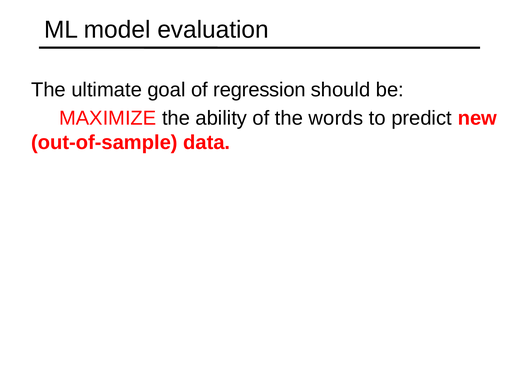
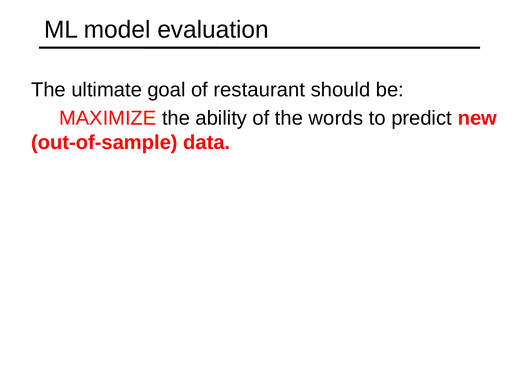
regression: regression -> restaurant (259, 90)
